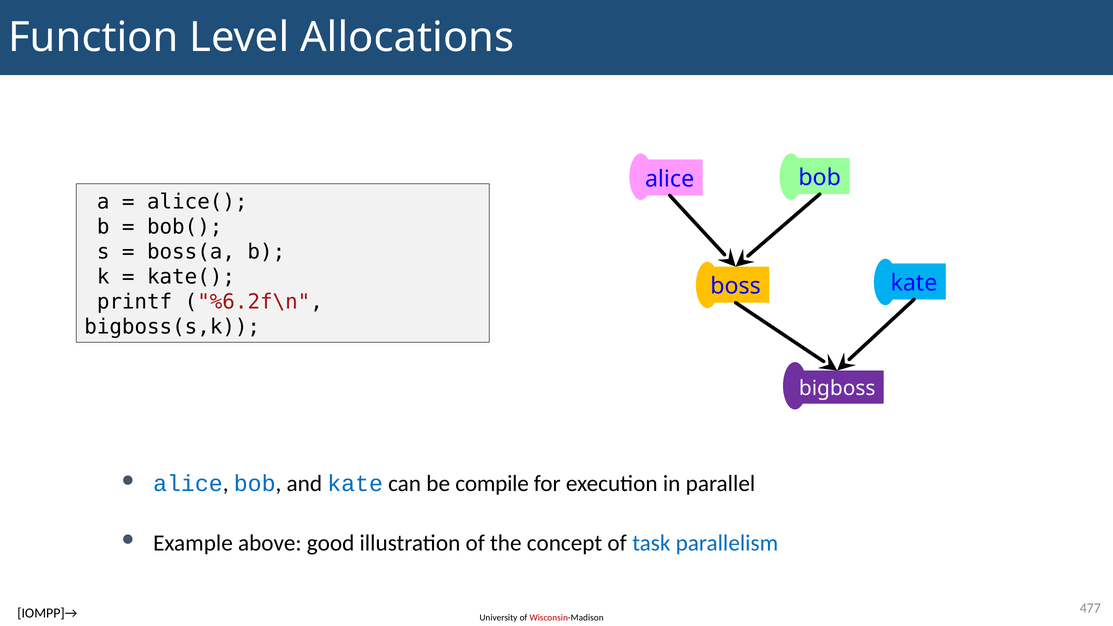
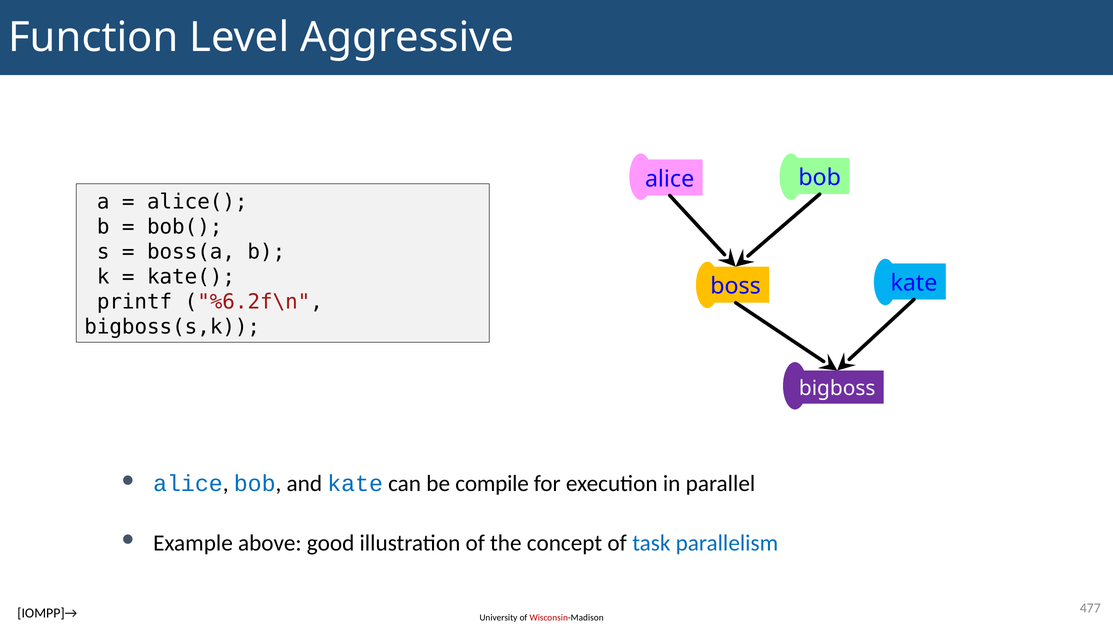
Allocations: Allocations -> Aggressive (407, 37)
